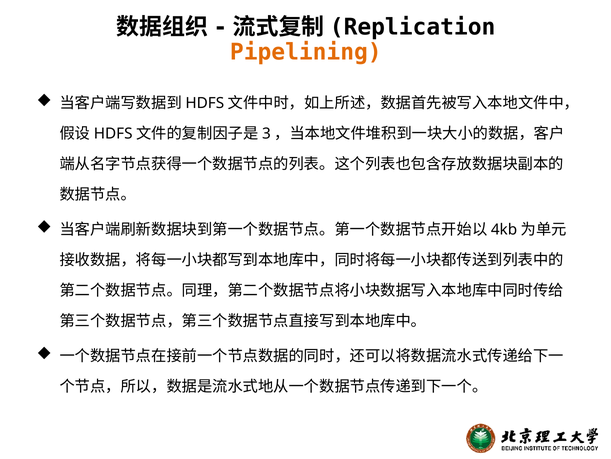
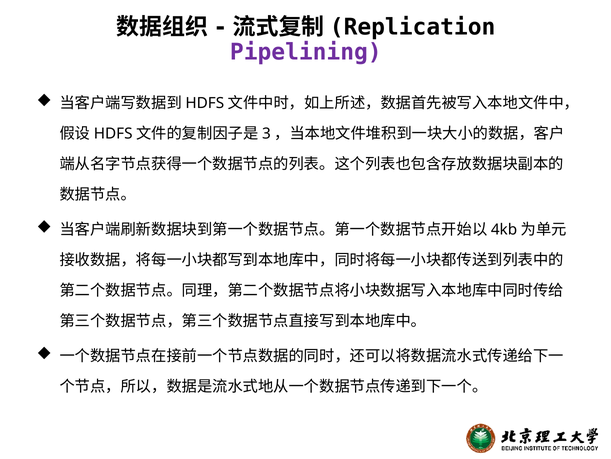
Pipelining colour: orange -> purple (306, 52)
